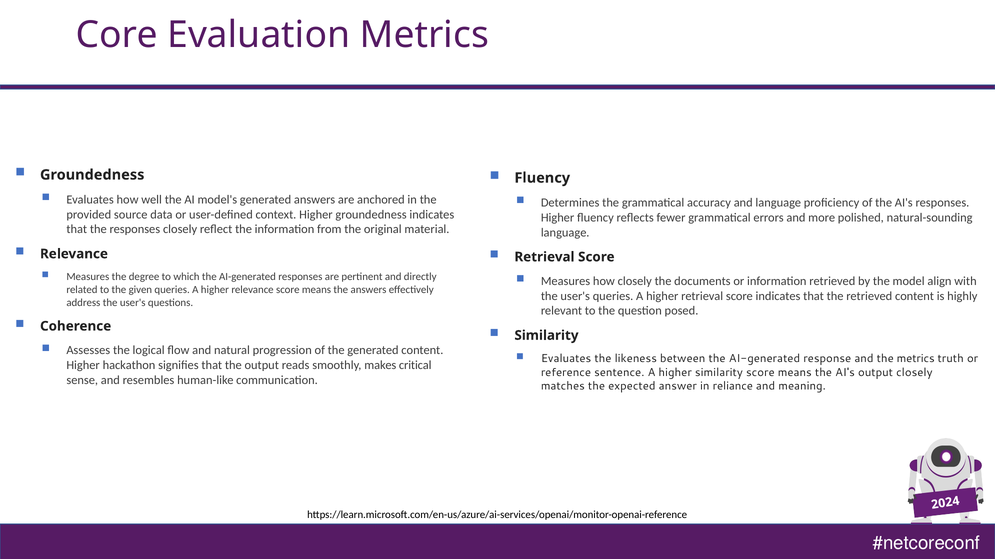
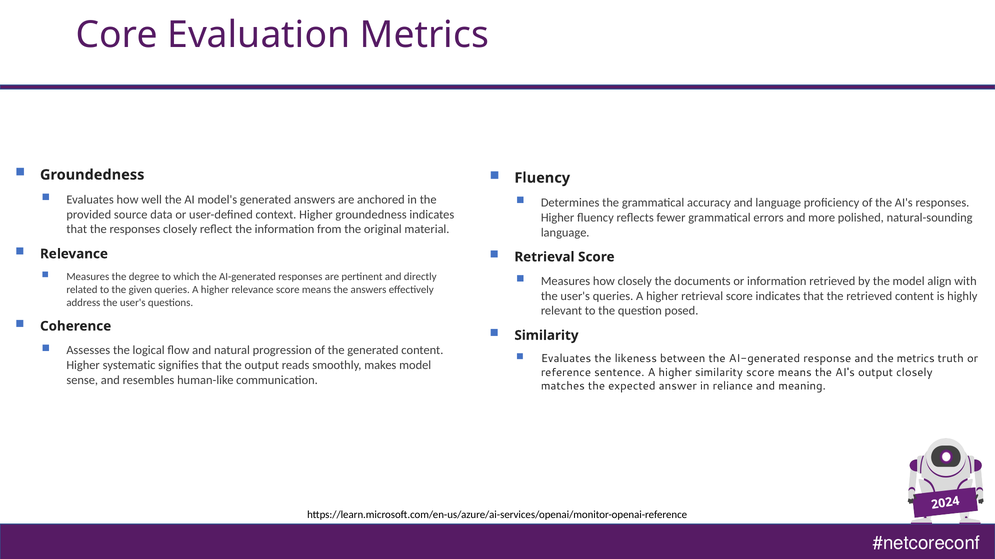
hackathon: hackathon -> systematic (129, 366)
makes critical: critical -> model (415, 366)
